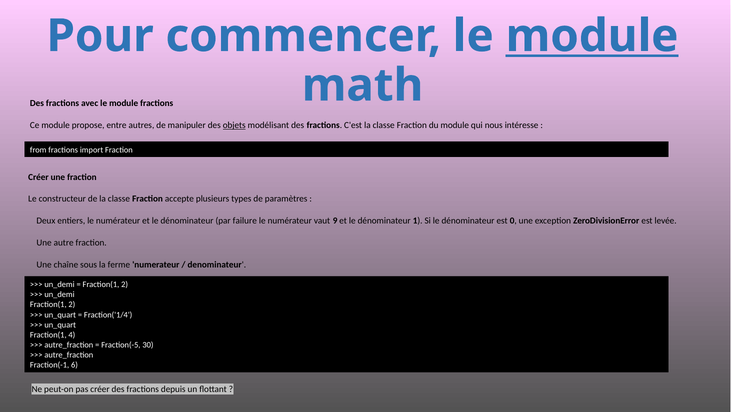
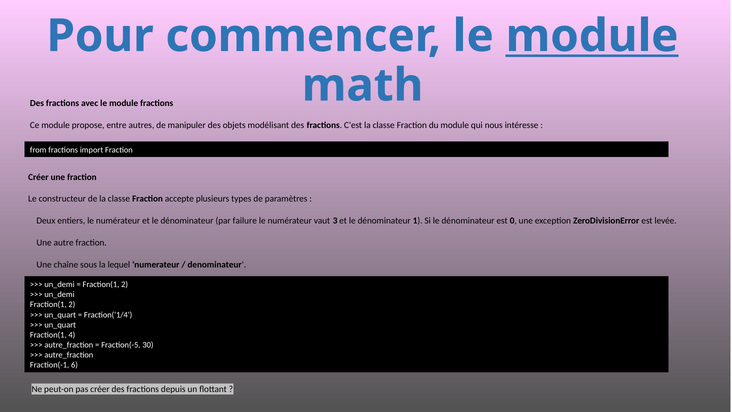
objets underline: present -> none (234, 125)
9: 9 -> 3 (335, 221)
ferme: ferme -> lequel (119, 265)
